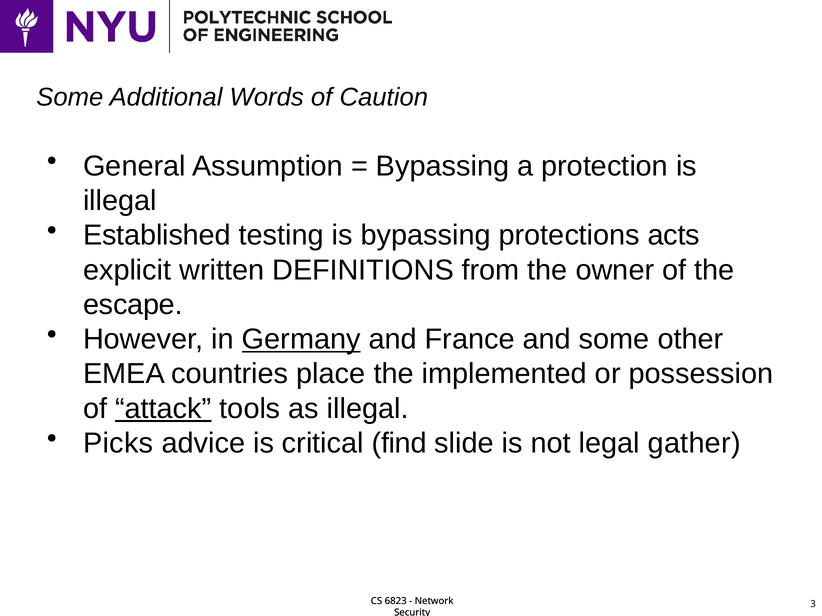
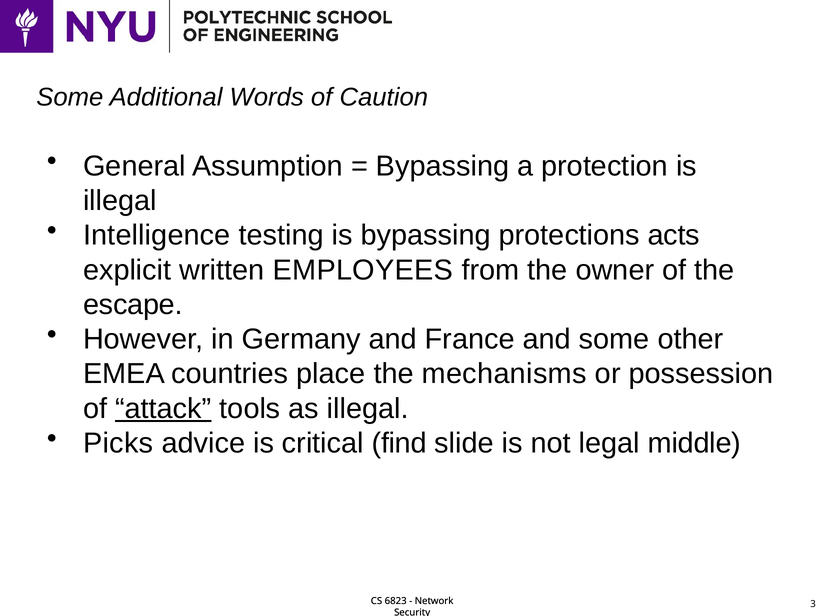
Established: Established -> Intelligence (157, 236)
DEFINITIONS: DEFINITIONS -> EMPLOYEES (363, 270)
Germany underline: present -> none (301, 340)
implemented: implemented -> mechanisms (504, 374)
gather: gather -> middle (694, 444)
